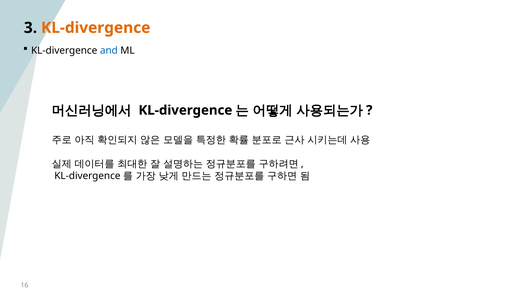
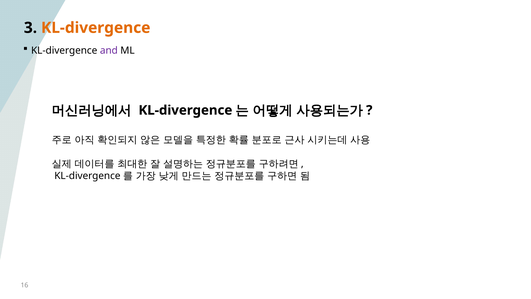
and colour: blue -> purple (109, 51)
